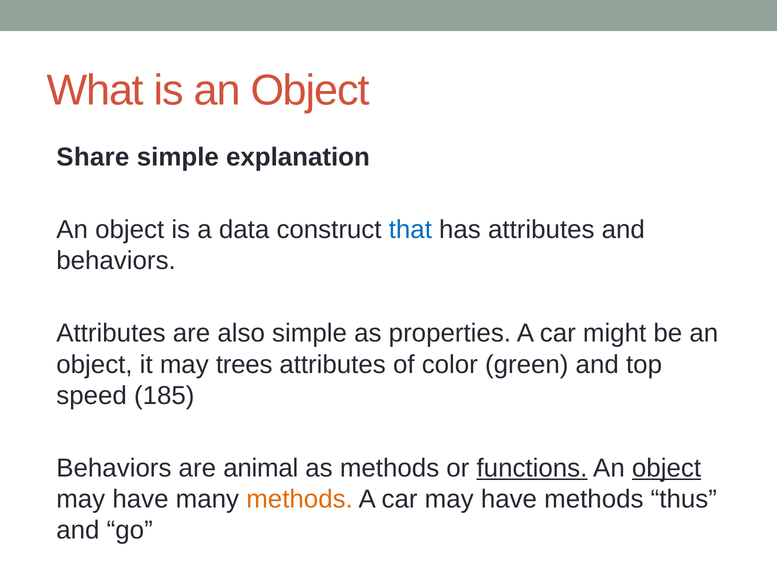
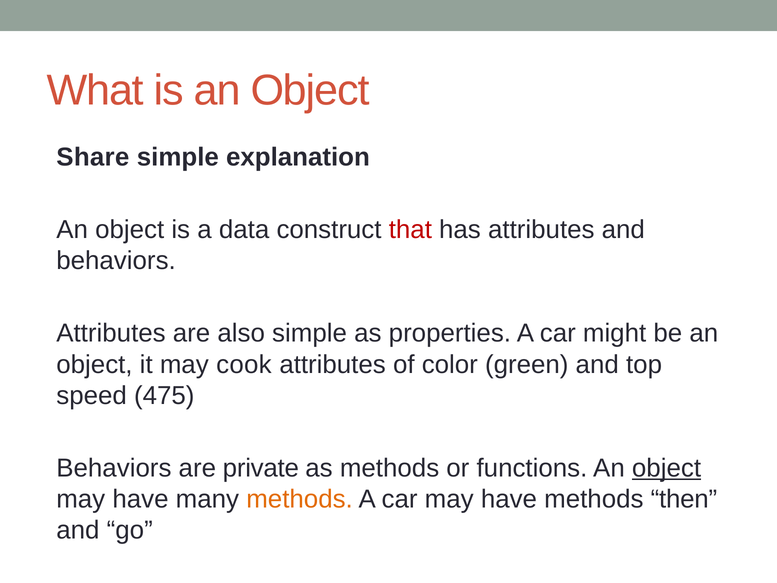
that colour: blue -> red (410, 230)
trees: trees -> cook (244, 364)
185: 185 -> 475 (164, 395)
animal: animal -> private (261, 468)
functions underline: present -> none (532, 468)
thus: thus -> then (684, 499)
